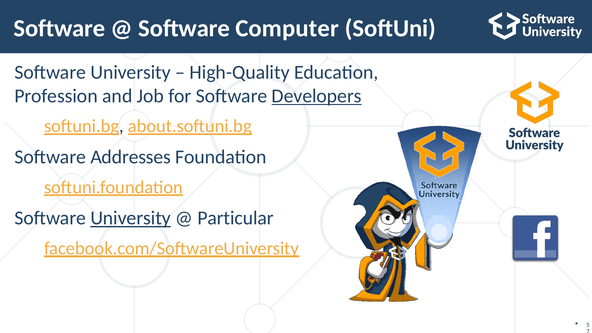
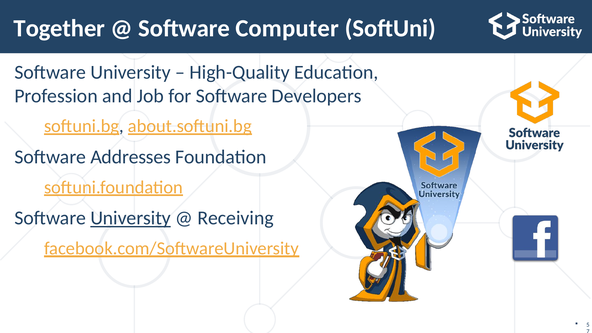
Software: Software -> Together (59, 28)
Developers underline: present -> none (317, 96)
Particular: Particular -> Receiving (236, 218)
